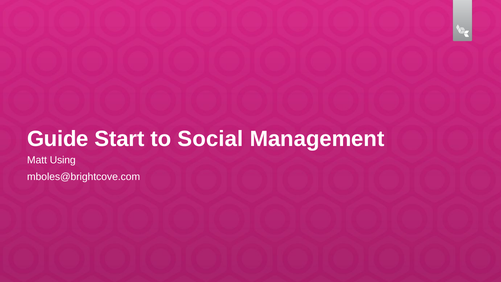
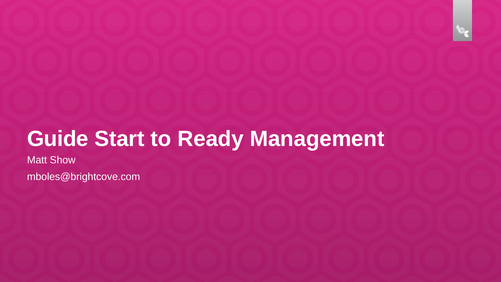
Social: Social -> Ready (211, 139)
Using: Using -> Show (63, 160)
